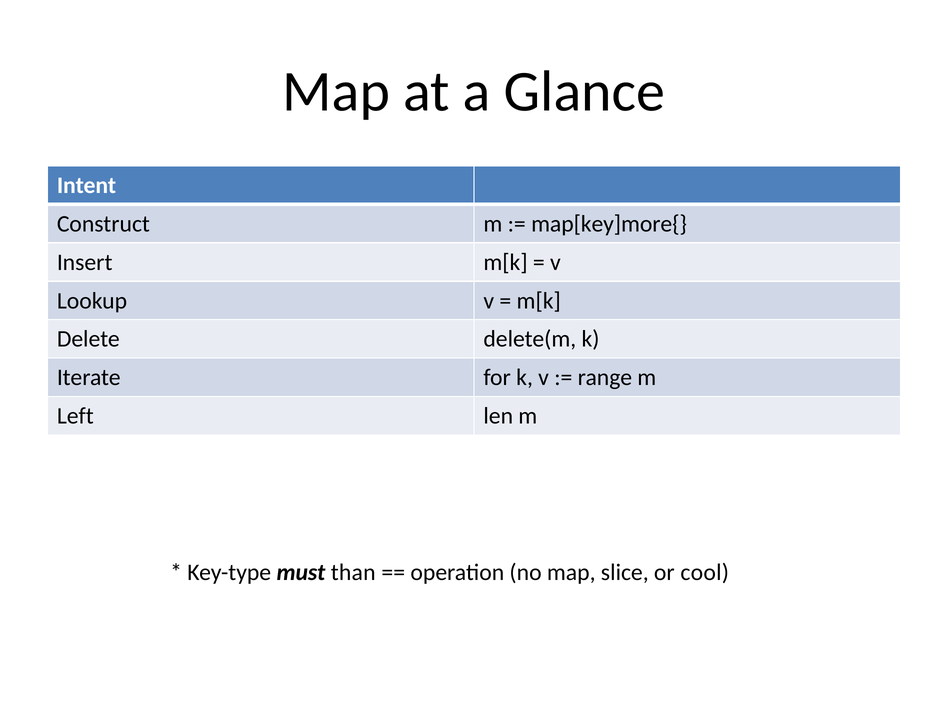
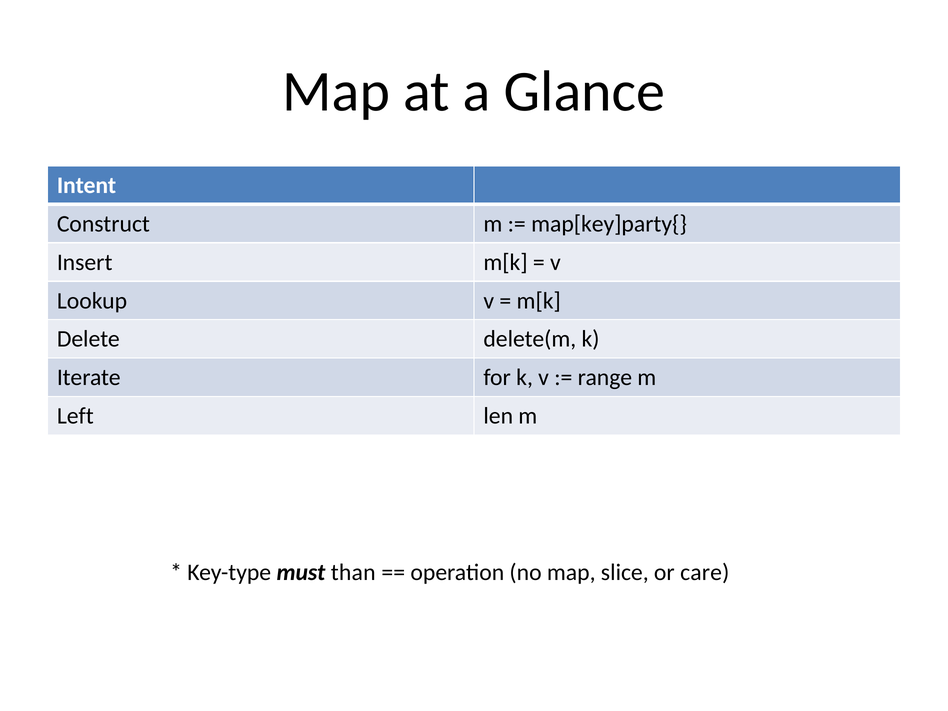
map[key]more{: map[key]more{ -> map[key]party{ (609, 224)
cool: cool -> care (705, 572)
